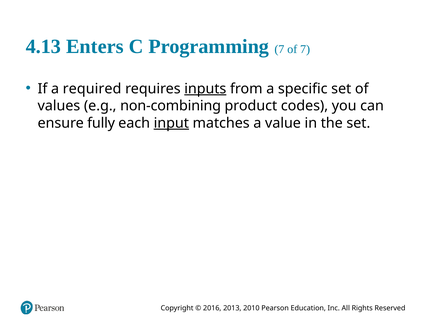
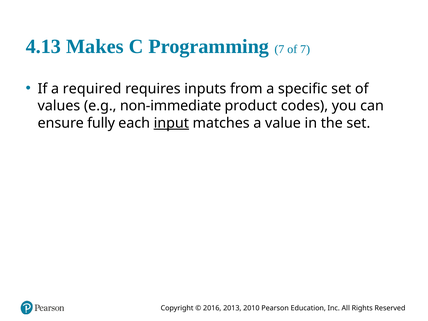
Enters: Enters -> Makes (95, 46)
inputs underline: present -> none (205, 89)
non-combining: non-combining -> non-immediate (171, 106)
